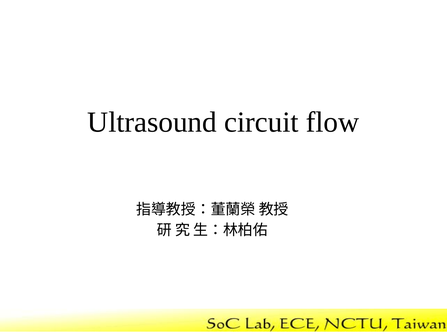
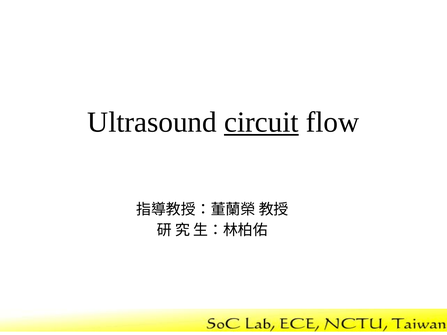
circuit underline: none -> present (261, 122)
